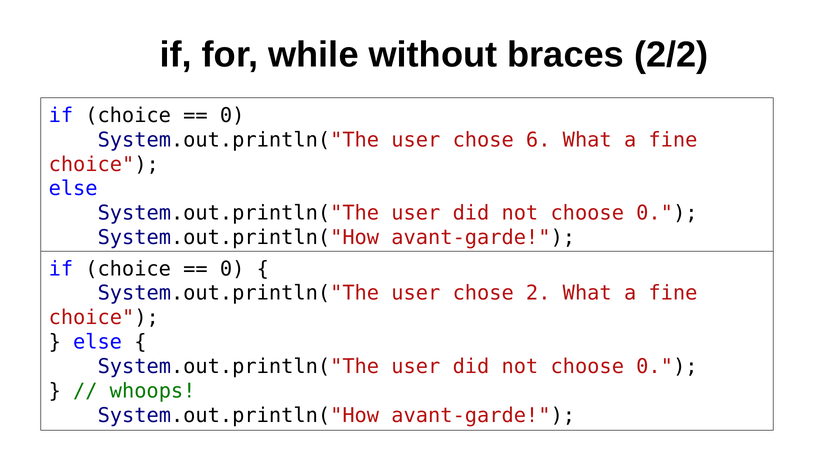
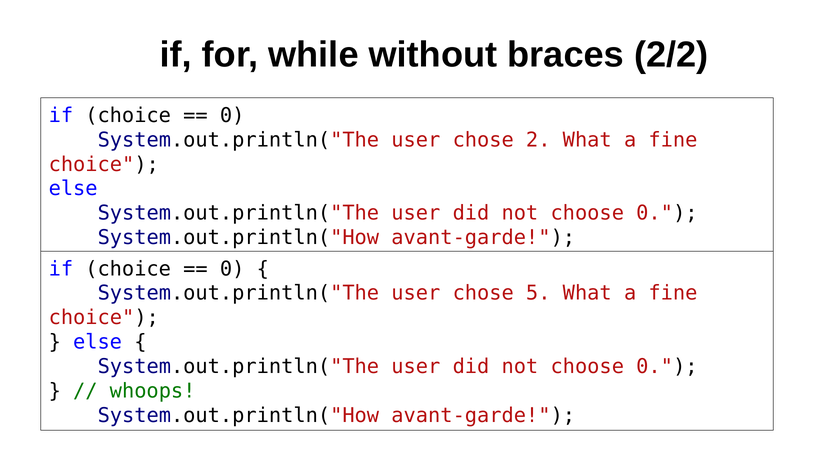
6: 6 -> 2 (538, 140)
2: 2 -> 5 (538, 293)
